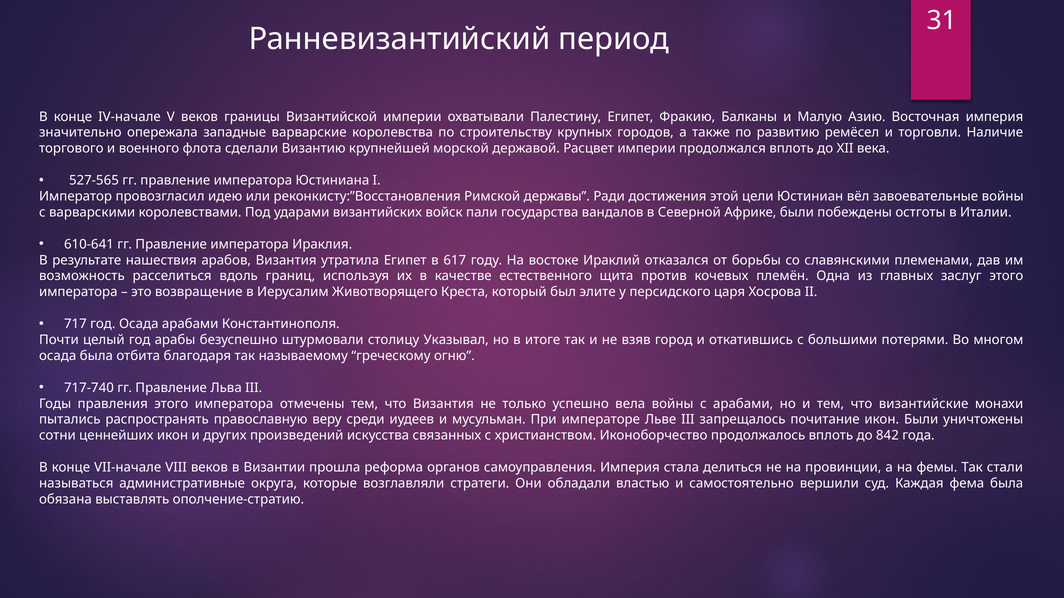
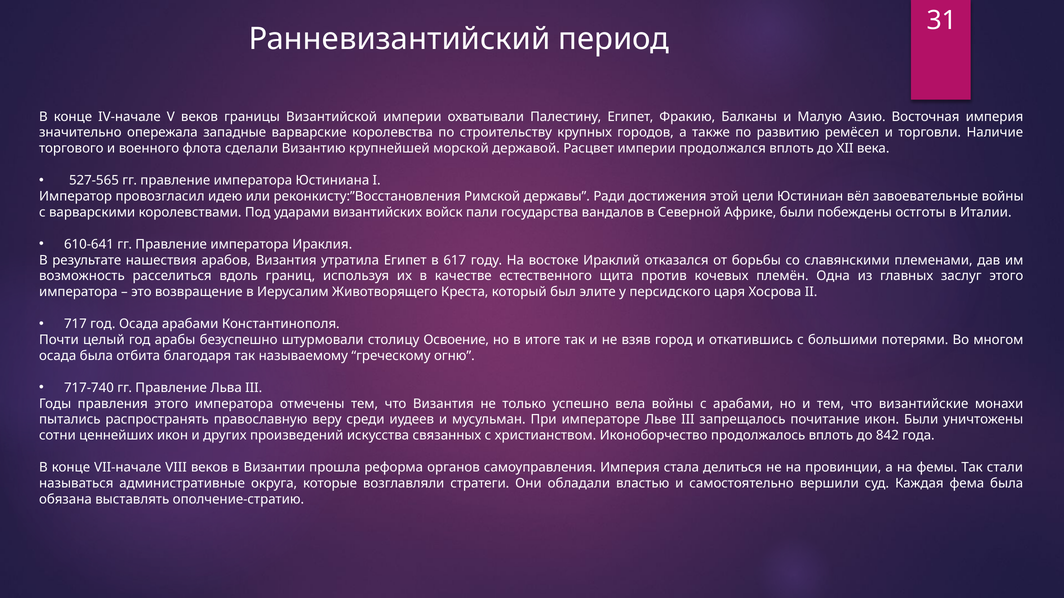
Указывал: Указывал -> Освоение (456, 340)
